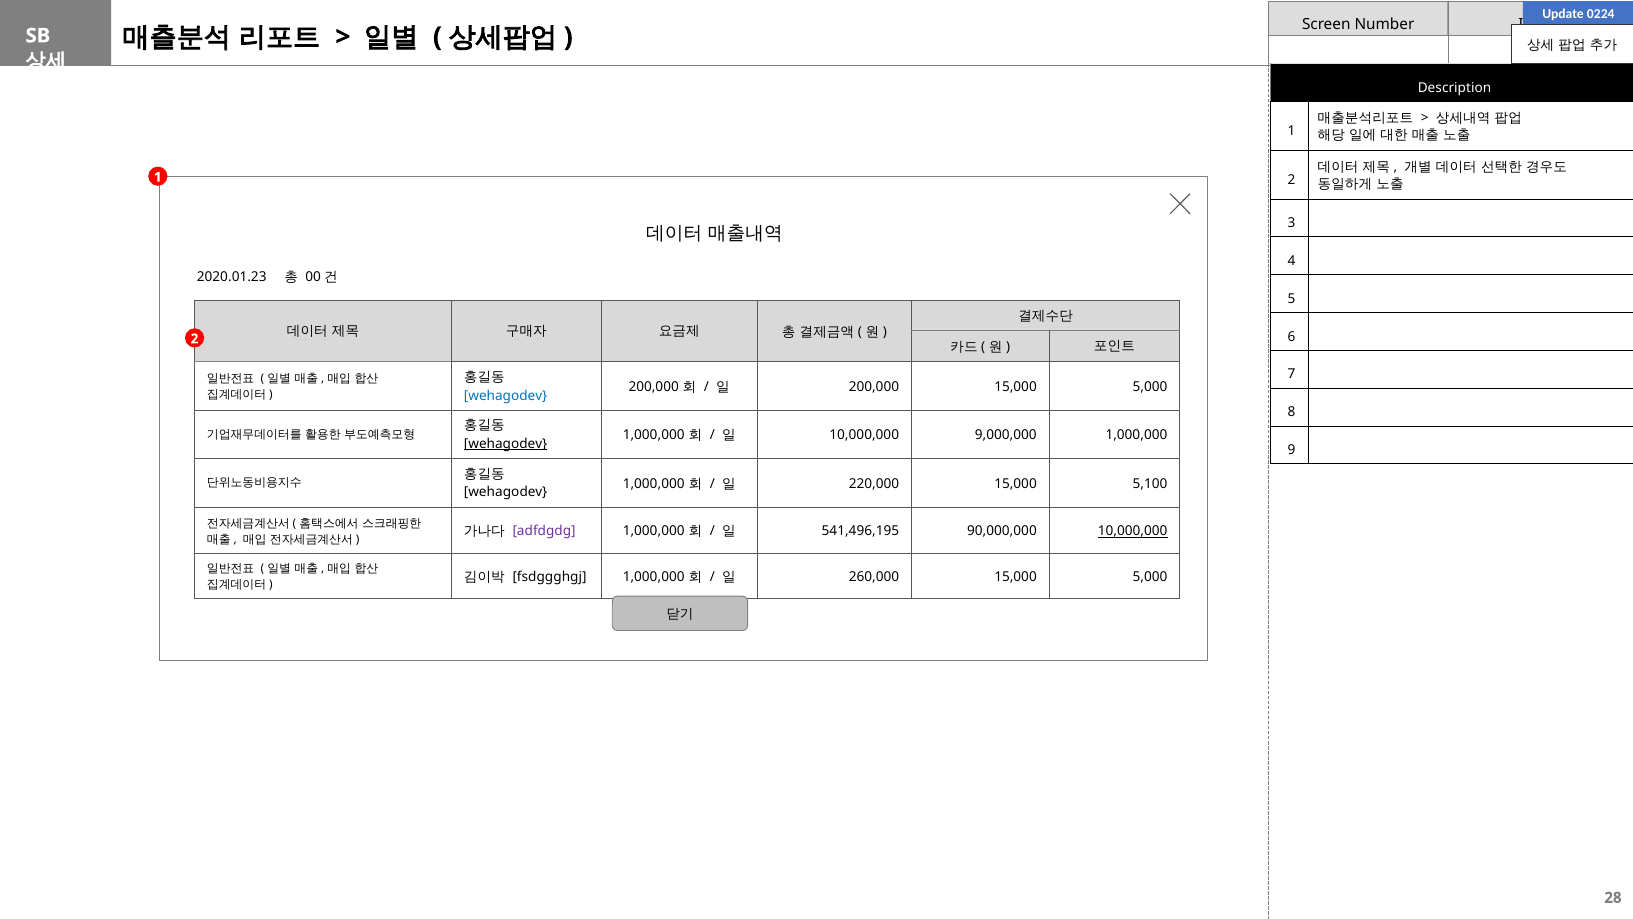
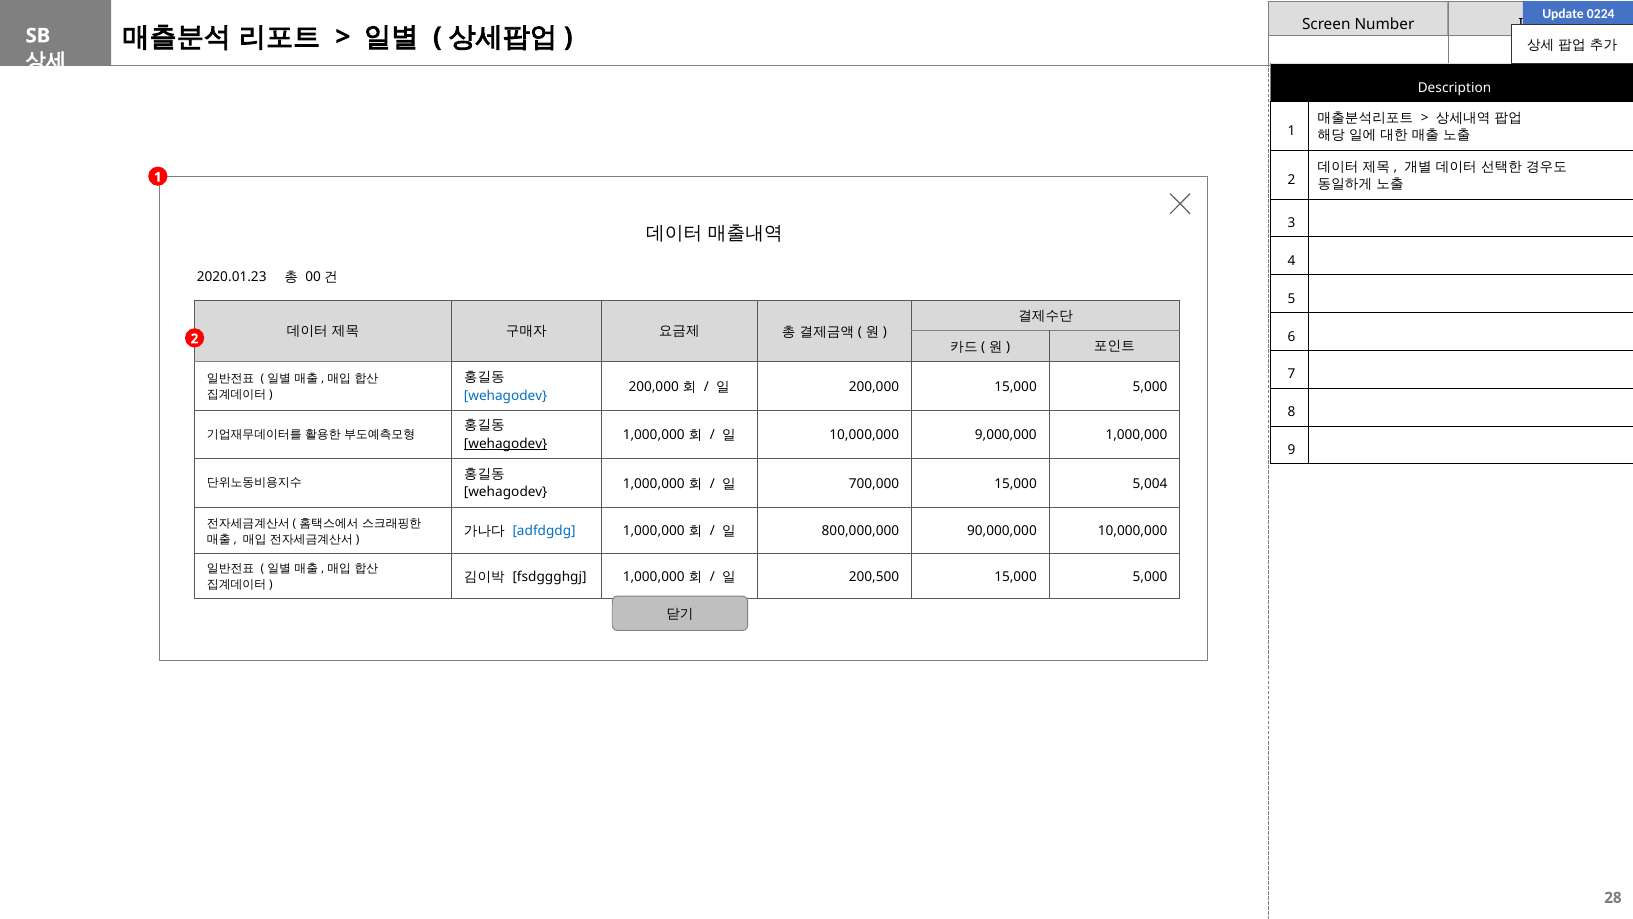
220,000: 220,000 -> 700,000 (874, 484)
5,100: 5,100 -> 5,004 (1150, 484)
adfdgdg colour: purple -> blue (544, 531)
541,496,195: 541,496,195 -> 800,000,000 (860, 531)
10,000,000 underline: present -> none (1133, 531)
260,000: 260,000 -> 200,500 (874, 577)
